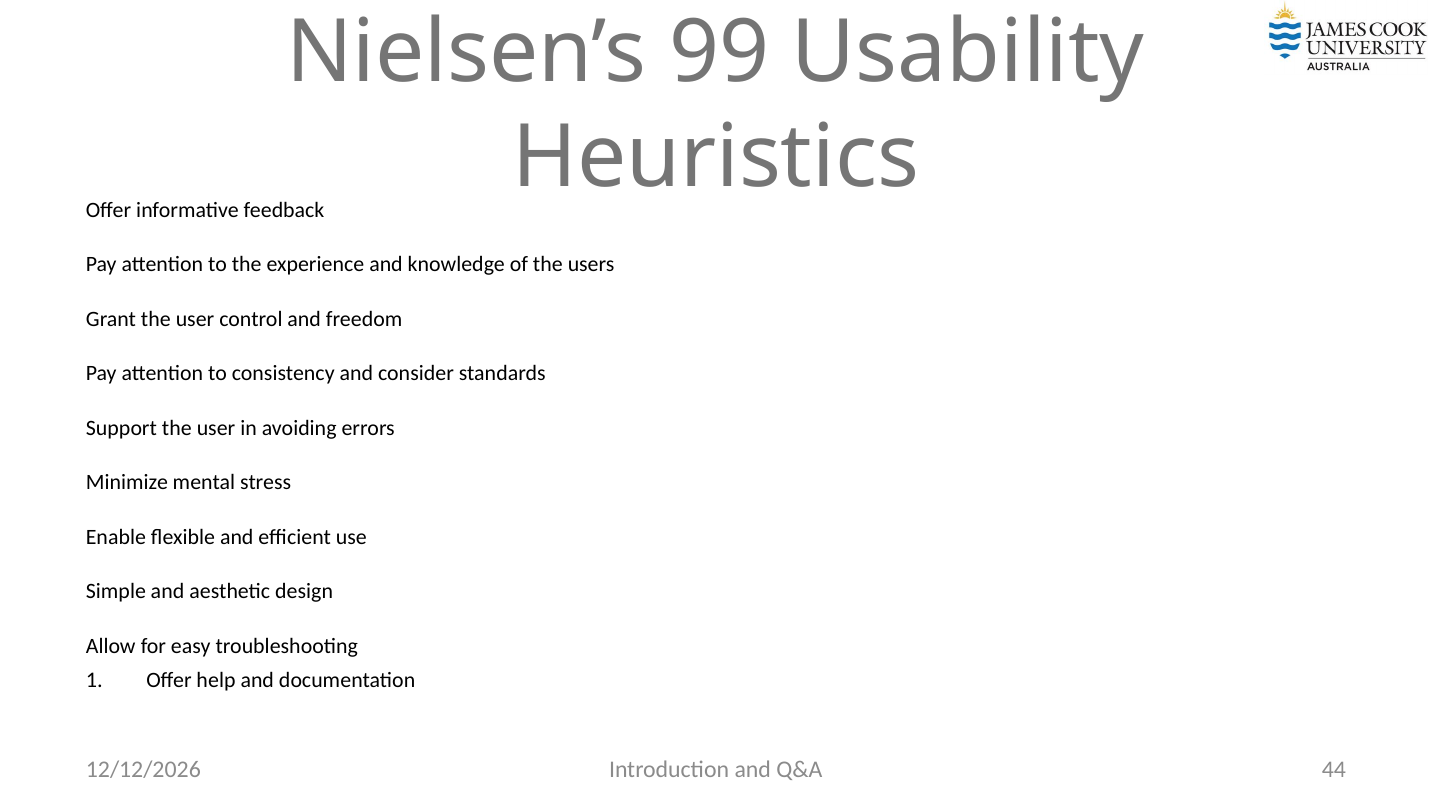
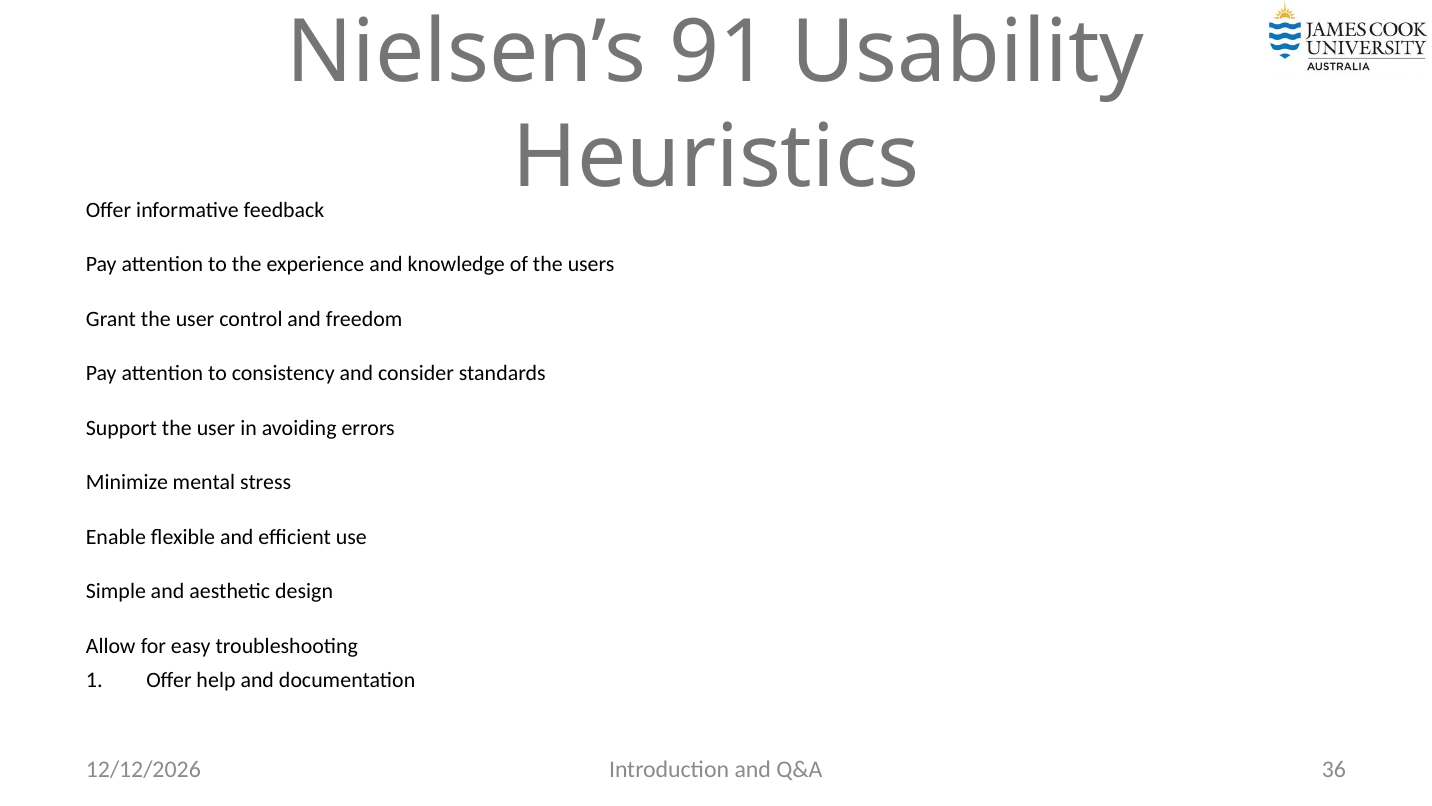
99: 99 -> 91 (719, 53)
44: 44 -> 36 (1334, 769)
